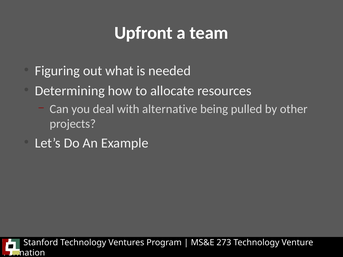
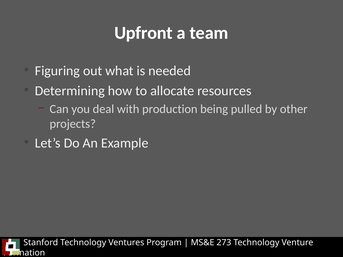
alternative: alternative -> production (170, 109)
